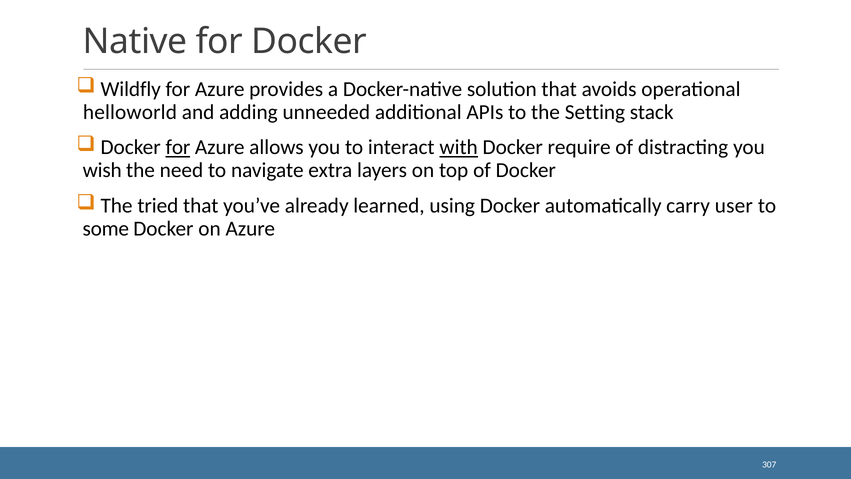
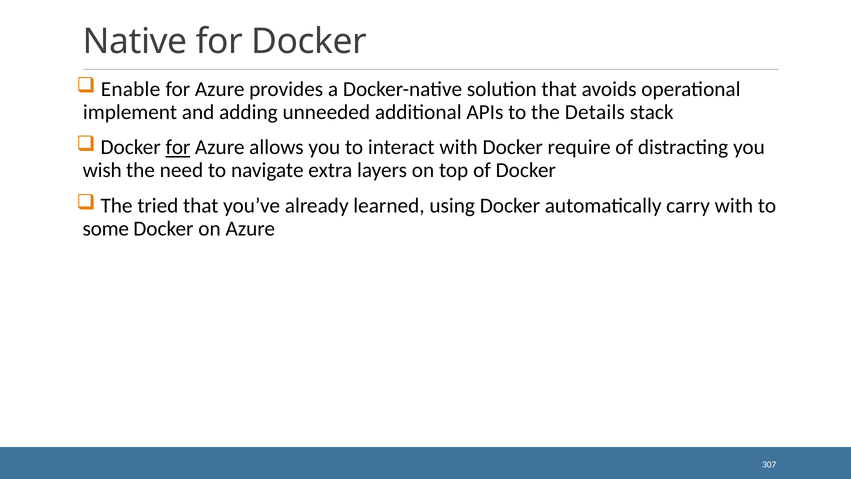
Wildfly: Wildfly -> Enable (131, 89)
helloworld: helloworld -> implement (130, 112)
Setting: Setting -> Details (595, 112)
with underline: present -> none (459, 147)
carry user: user -> with (734, 206)
